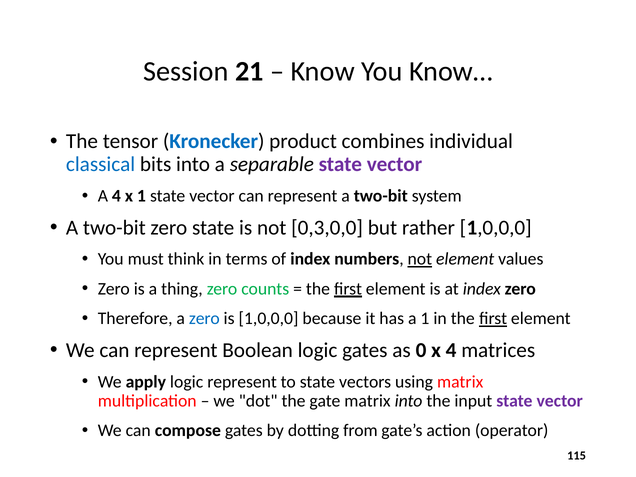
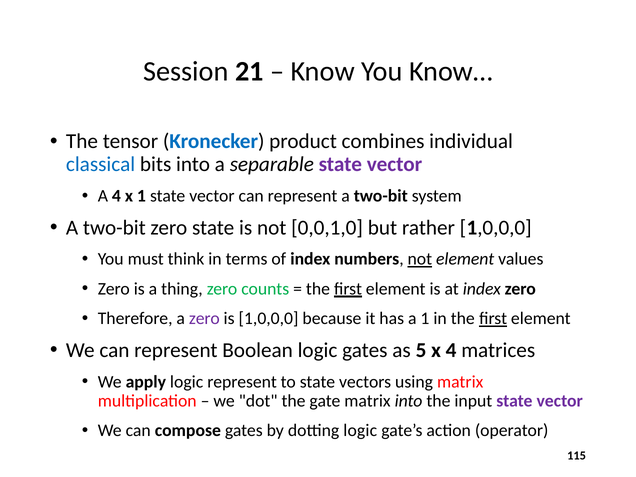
0,3,0,0: 0,3,0,0 -> 0,0,1,0 (327, 228)
zero colour: blue -> purple (204, 319)
0: 0 -> 5 (421, 350)
dotting from: from -> logic (360, 431)
